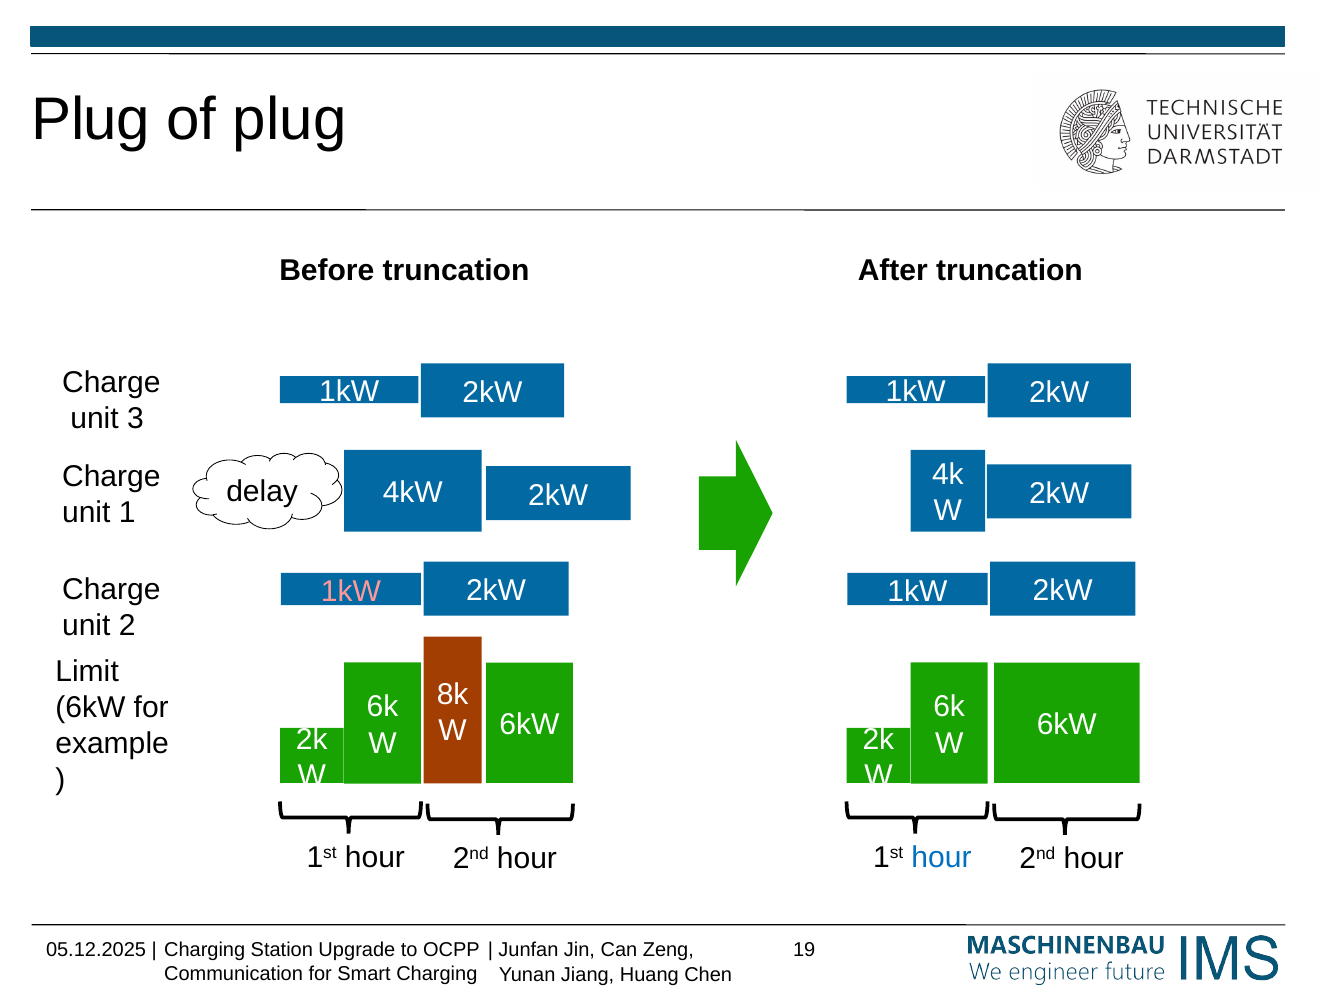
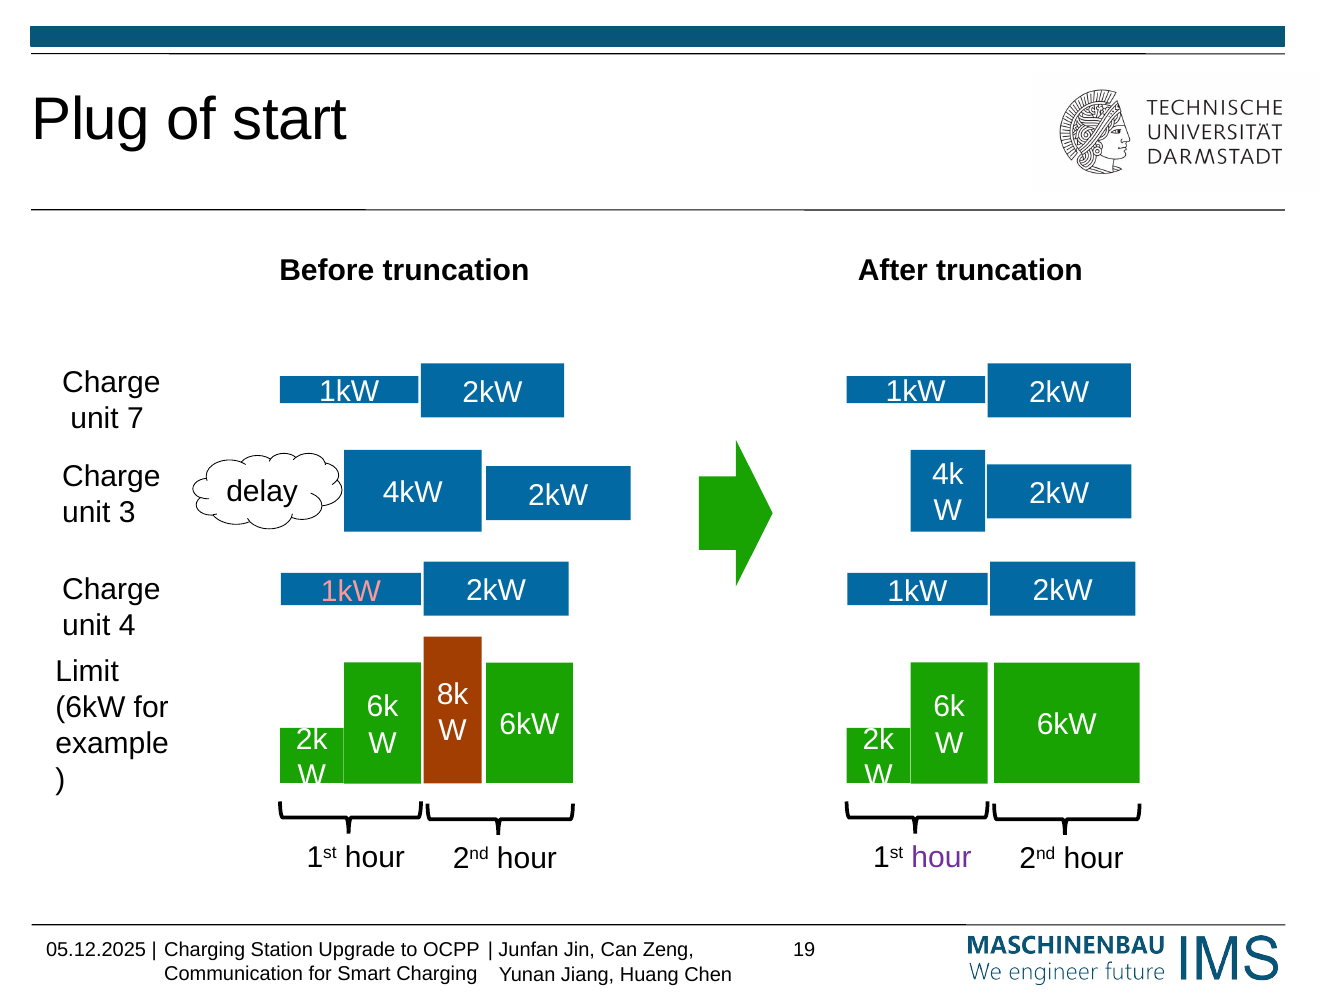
of plug: plug -> start (290, 120)
3: 3 -> 7 (135, 419)
1: 1 -> 3 (127, 513)
2: 2 -> 4 (127, 625)
hour colour: blue -> purple (942, 857)
